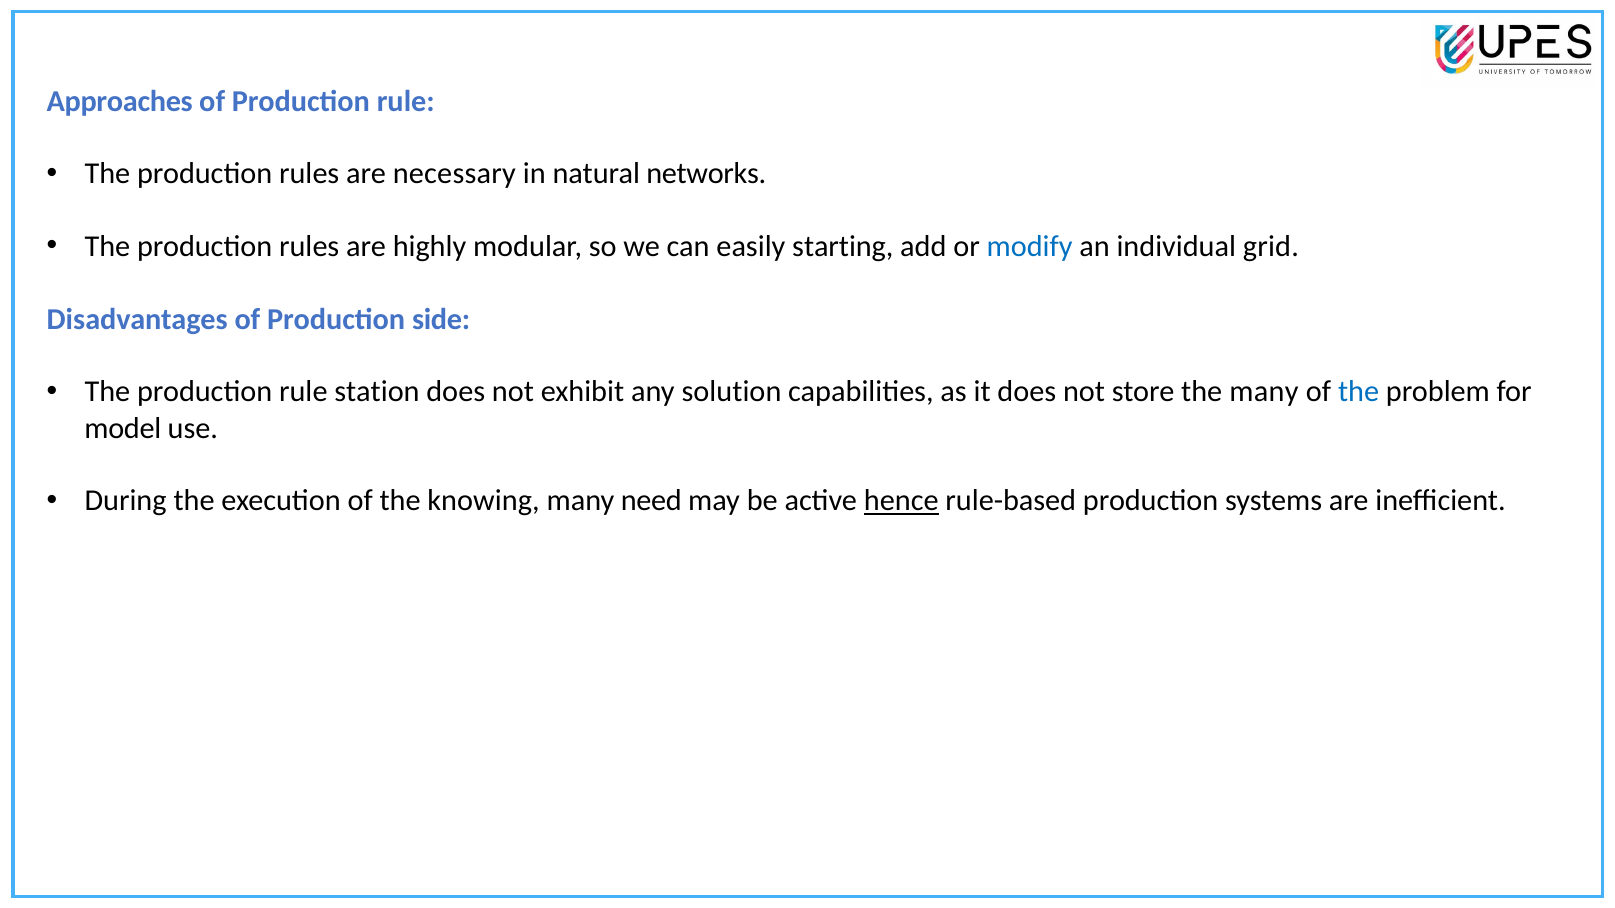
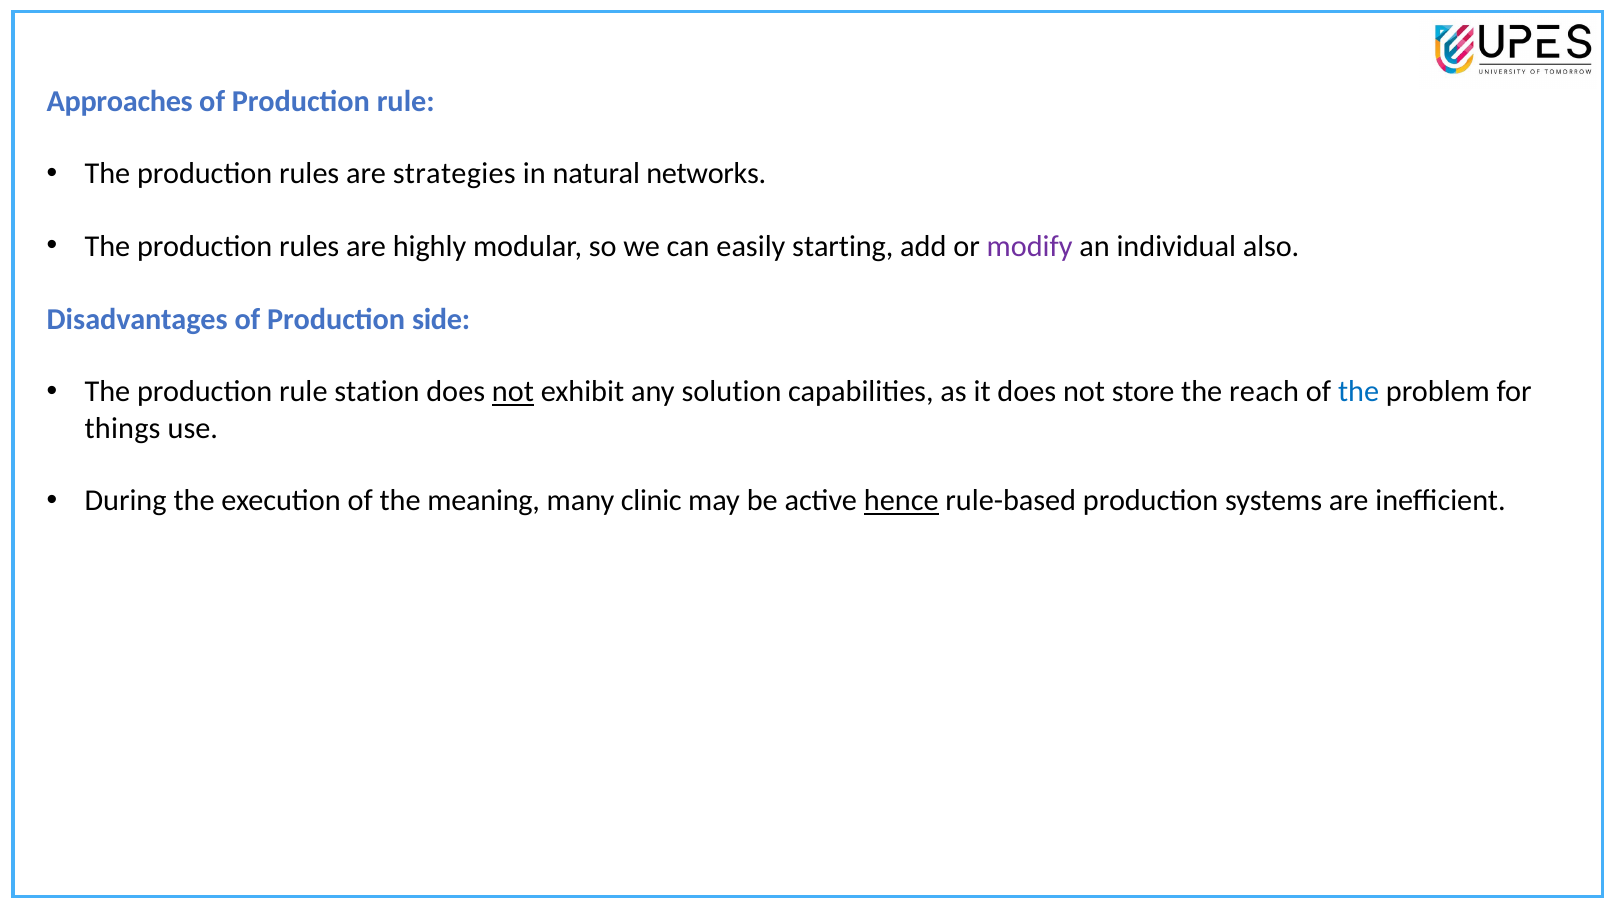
necessary: necessary -> strategies (454, 174)
modify colour: blue -> purple (1030, 247)
grid: grid -> also (1271, 247)
not underline: none -> present (513, 392)
the many: many -> reach (1264, 392)
model: model -> things (123, 428)
knowing: knowing -> meaning (484, 501)
need: need -> clinic (651, 501)
